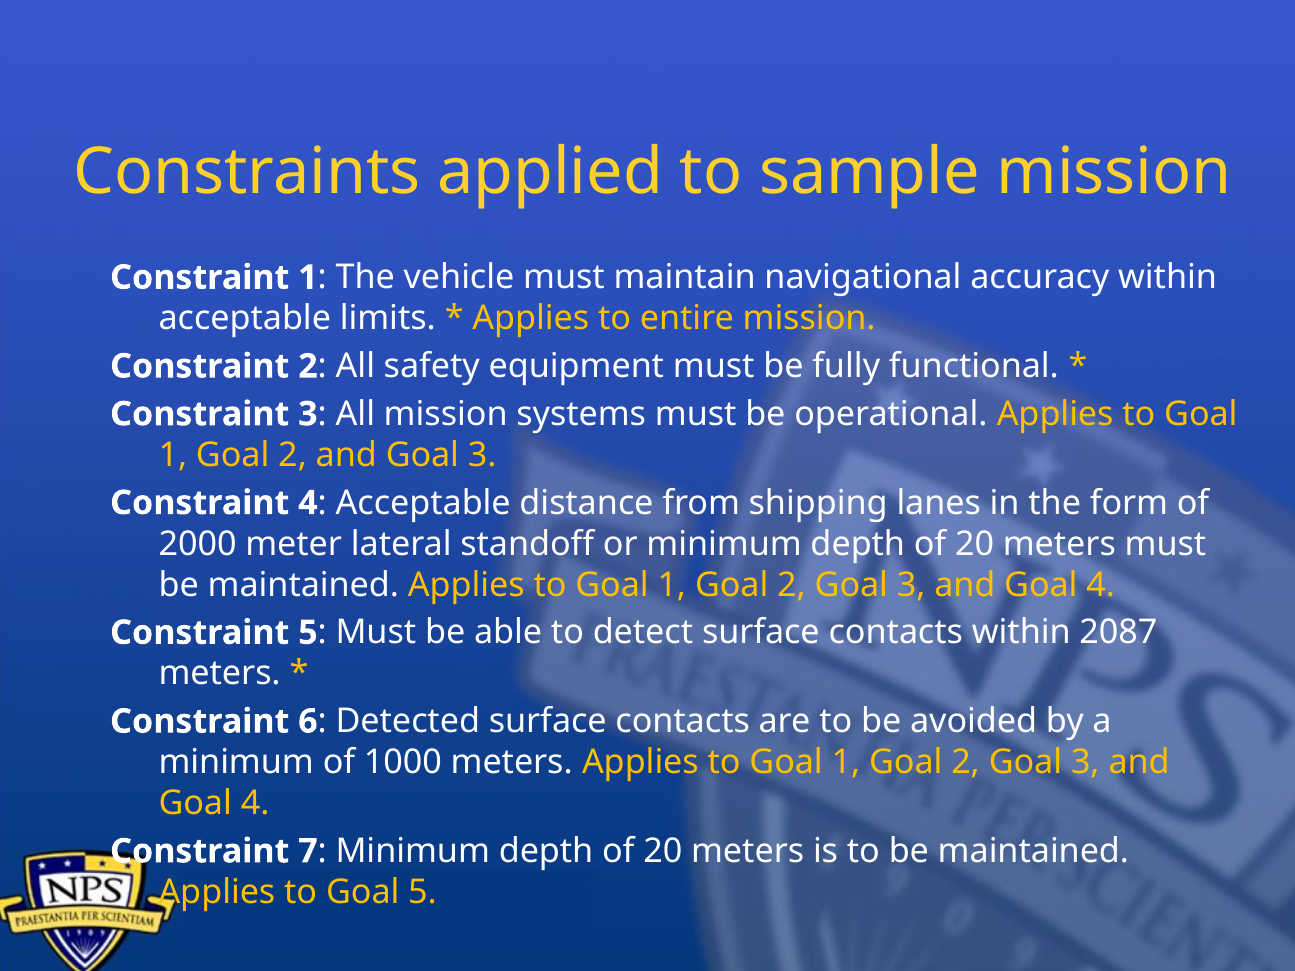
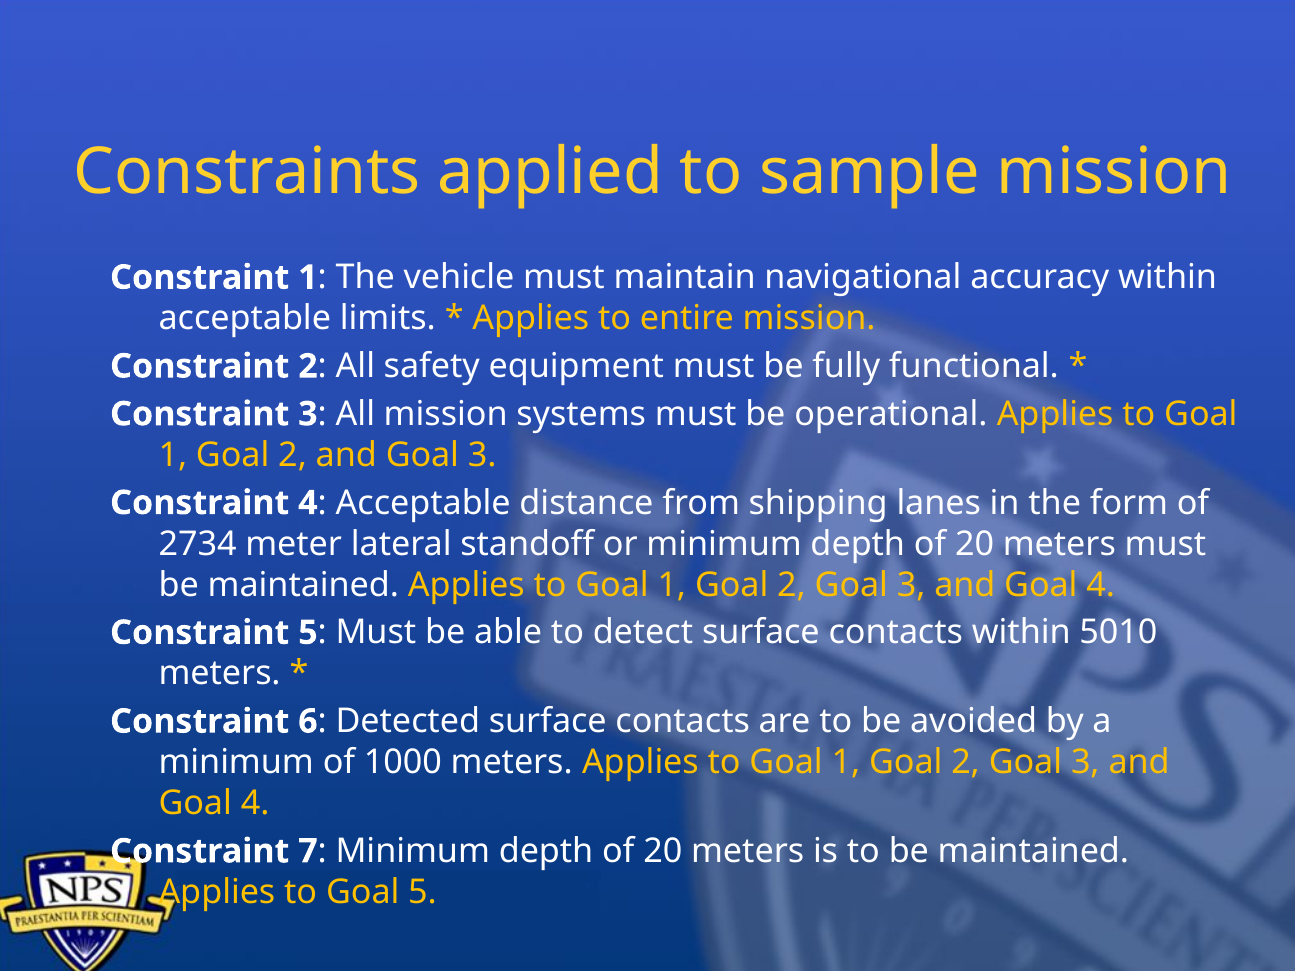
2000: 2000 -> 2734 (198, 544)
2087: 2087 -> 5010 (1118, 633)
